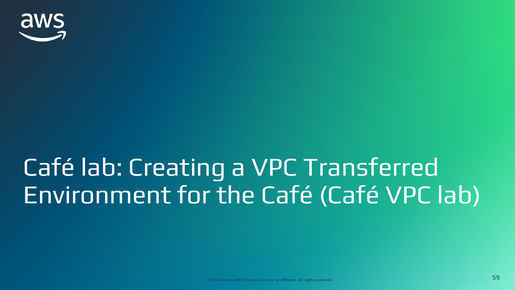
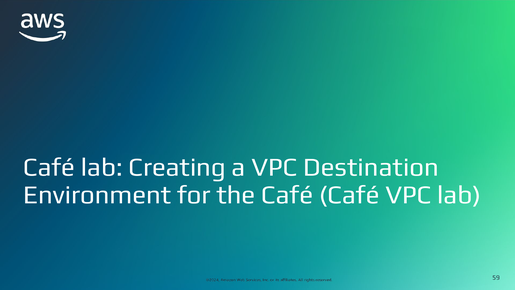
Transferred: Transferred -> Destination (371, 167)
